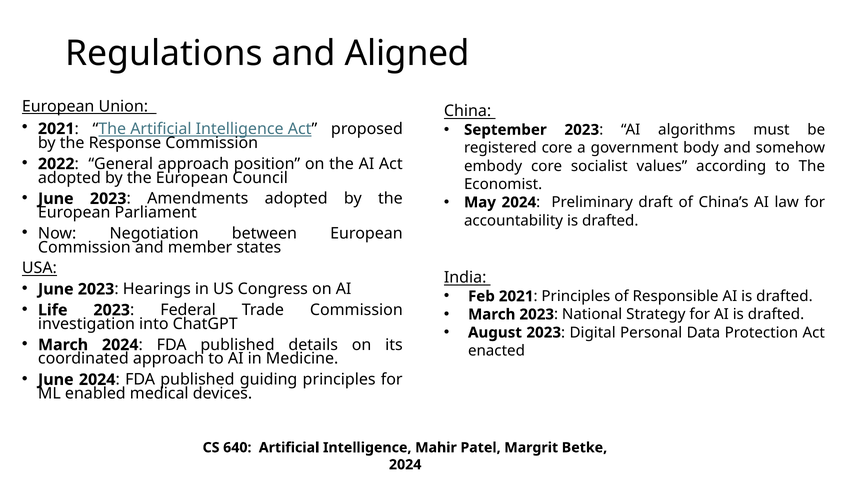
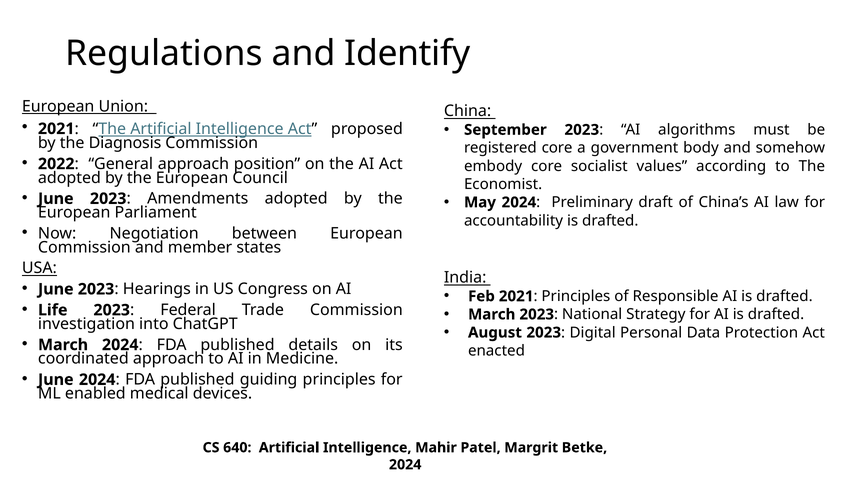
Aligned: Aligned -> Identify (407, 54)
Response: Response -> Diagnosis (125, 143)
